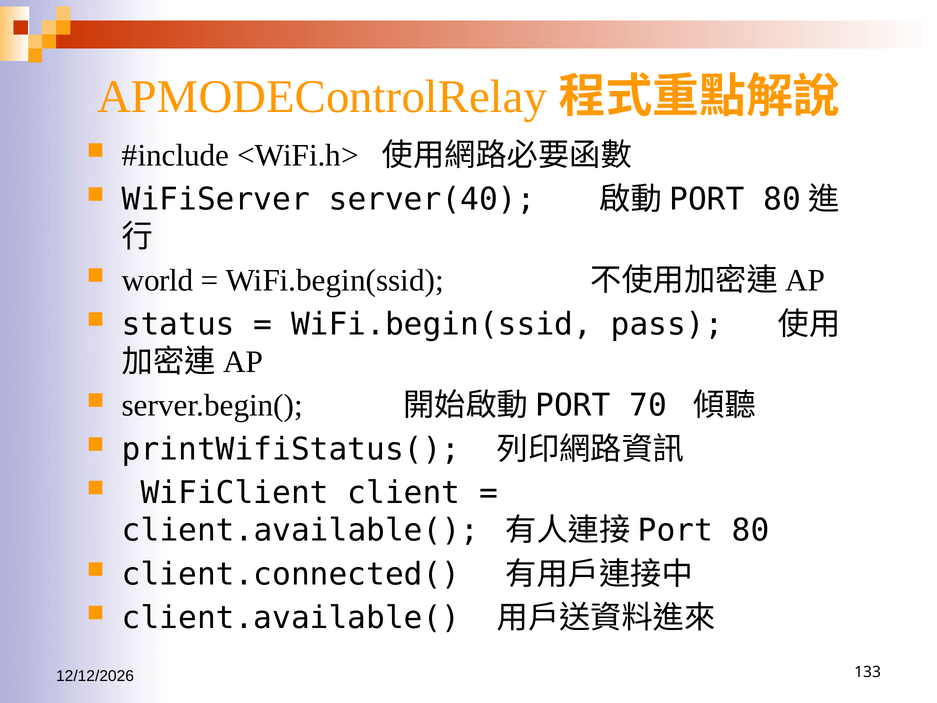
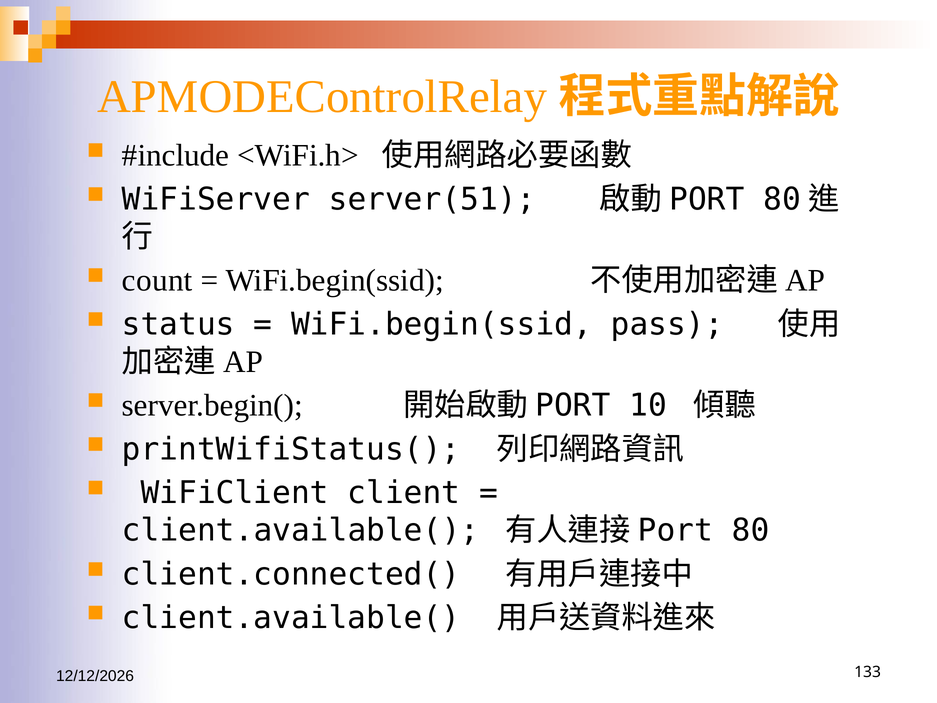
server(40: server(40 -> server(51 (432, 199)
world: world -> count (157, 280)
70: 70 -> 10 (648, 405)
